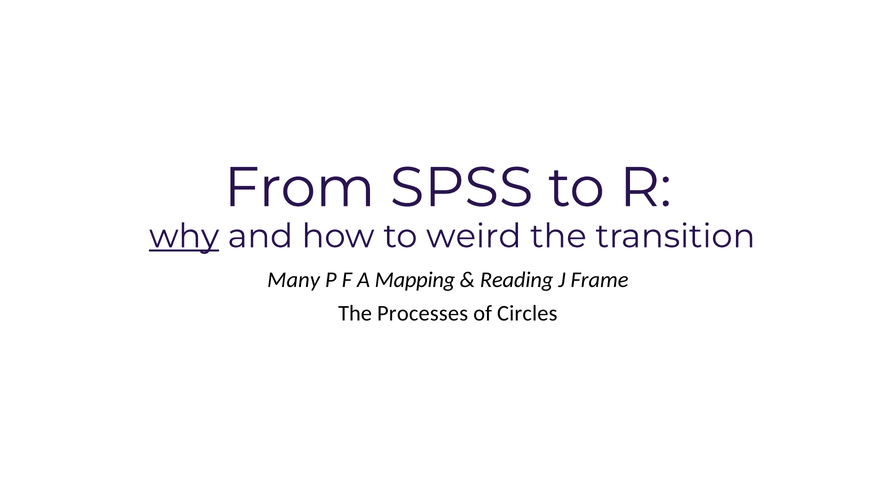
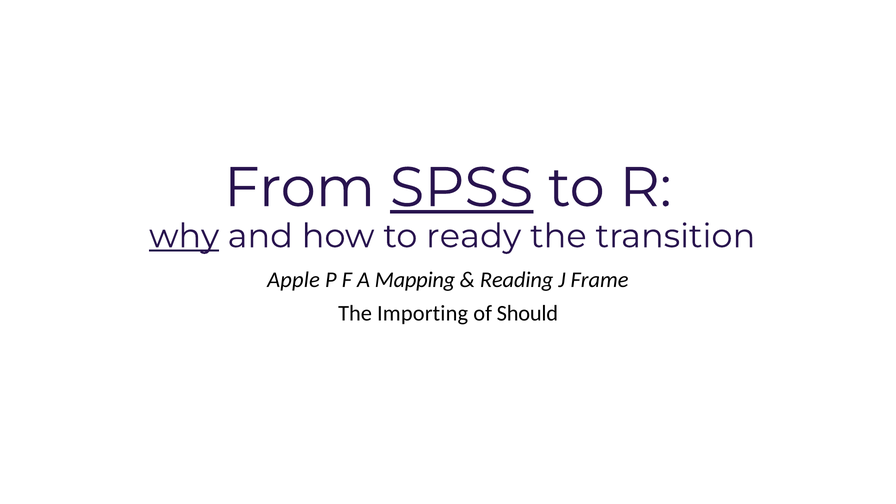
SPSS underline: none -> present (462, 188)
weird: weird -> ready (474, 236)
Many: Many -> Apple (294, 280)
Processes: Processes -> Importing (423, 314)
Circles: Circles -> Should (527, 314)
